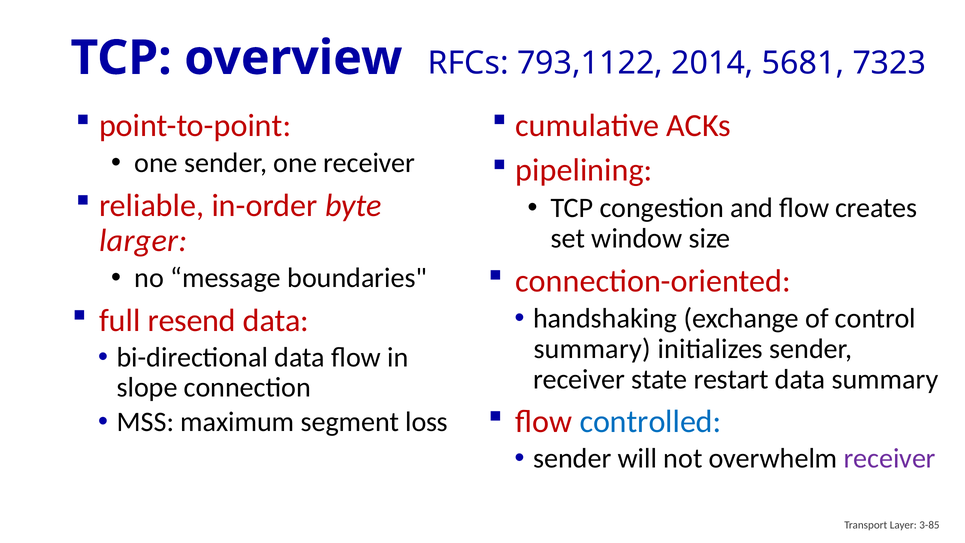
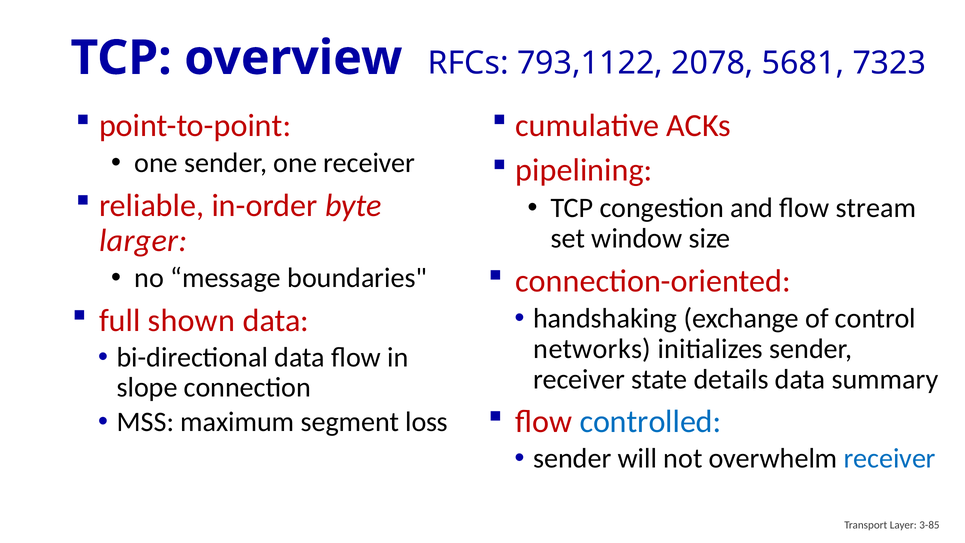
2014: 2014 -> 2078 (712, 63)
creates: creates -> stream (876, 208)
resend: resend -> shown (191, 321)
summary: summary -> networks (592, 349)
restart: restart -> details (731, 379)
receiver colour: purple -> blue (890, 458)
